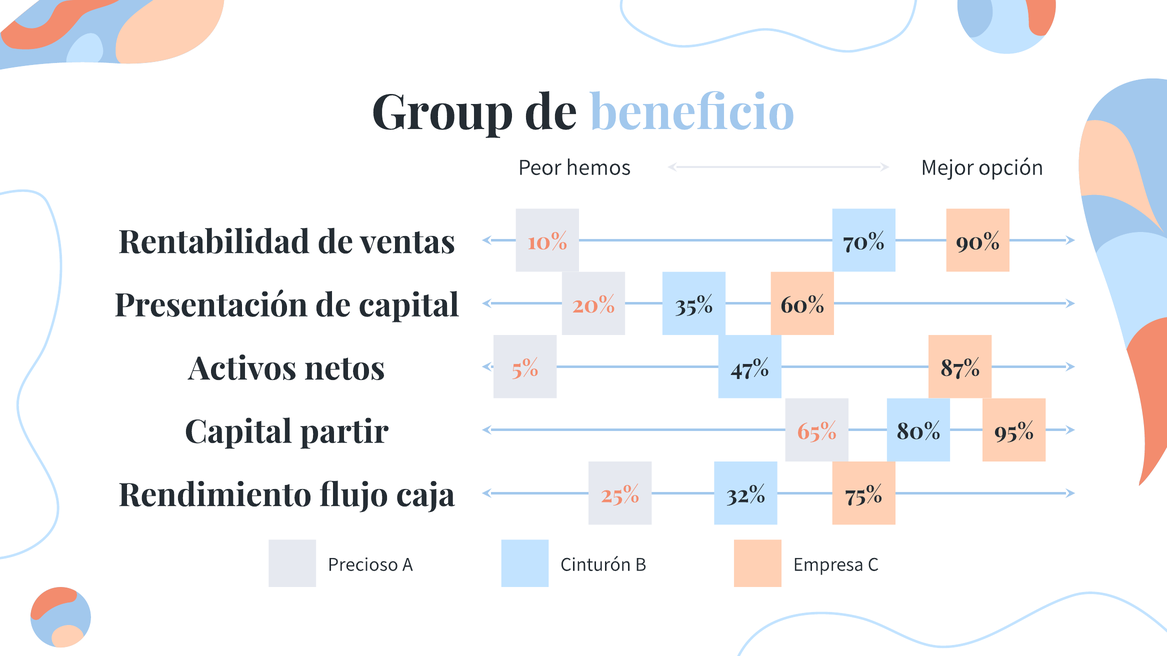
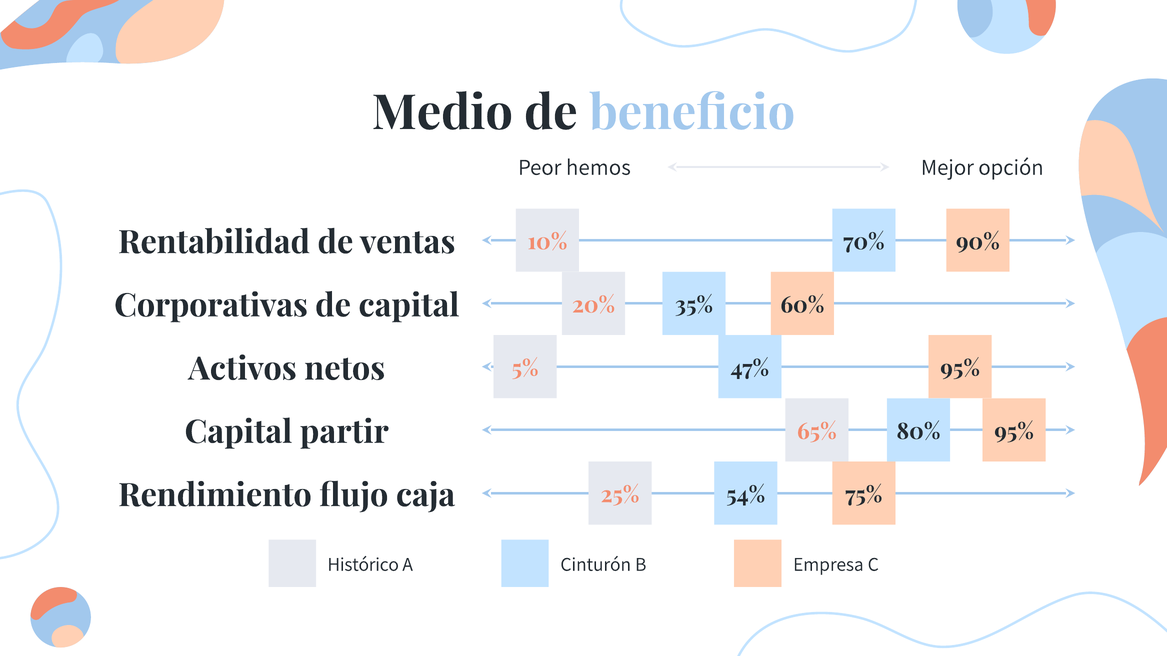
Group: Group -> Medio (442, 113)
Presentación: Presentación -> Corporativas (211, 306)
47% 87%: 87% -> 95% (960, 369)
32%: 32% -> 54% (746, 495)
Precioso: Precioso -> Histórico (363, 565)
